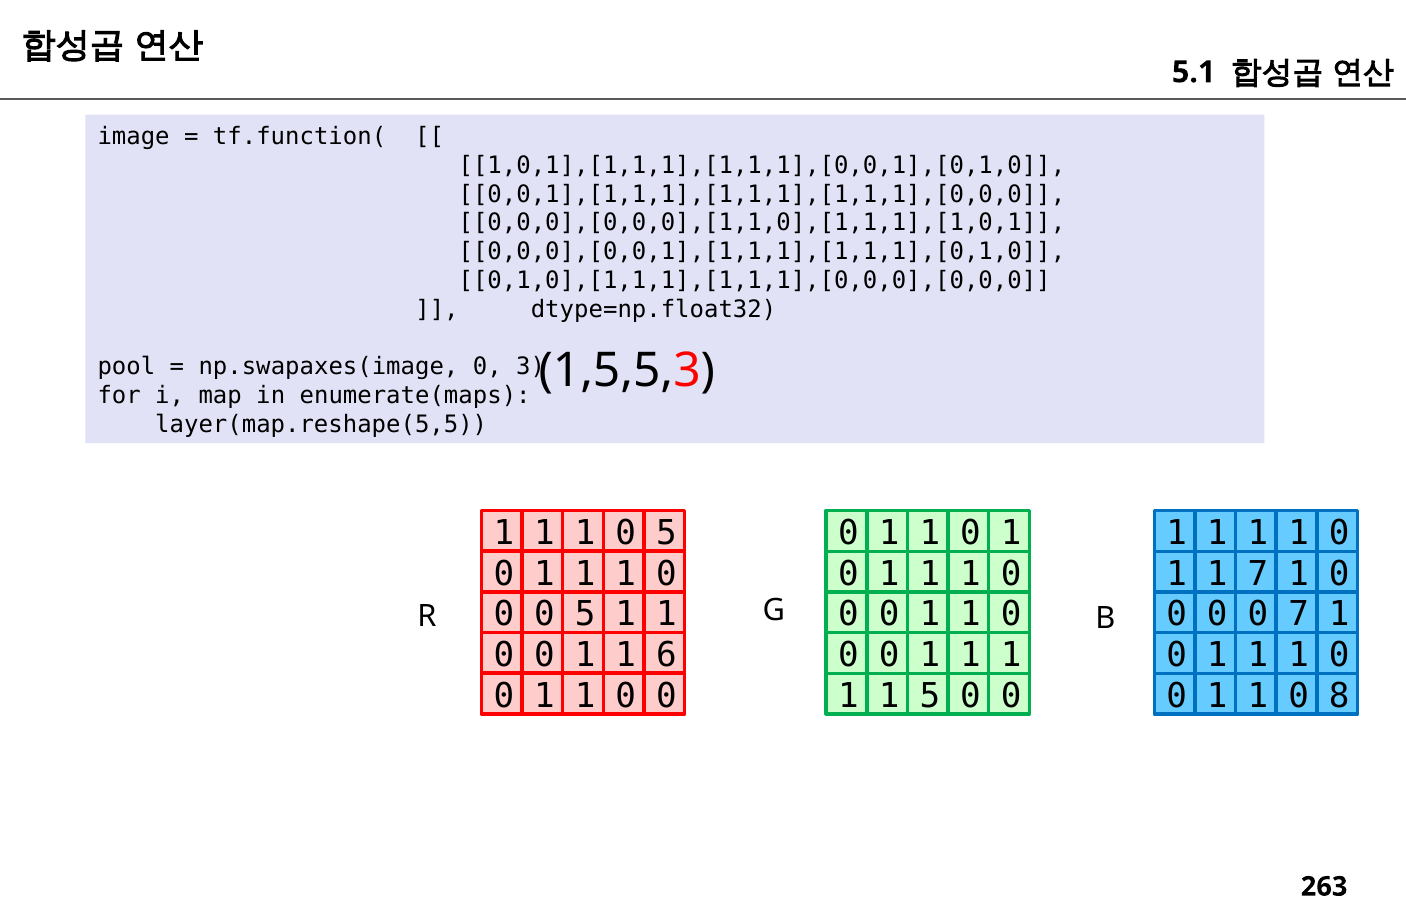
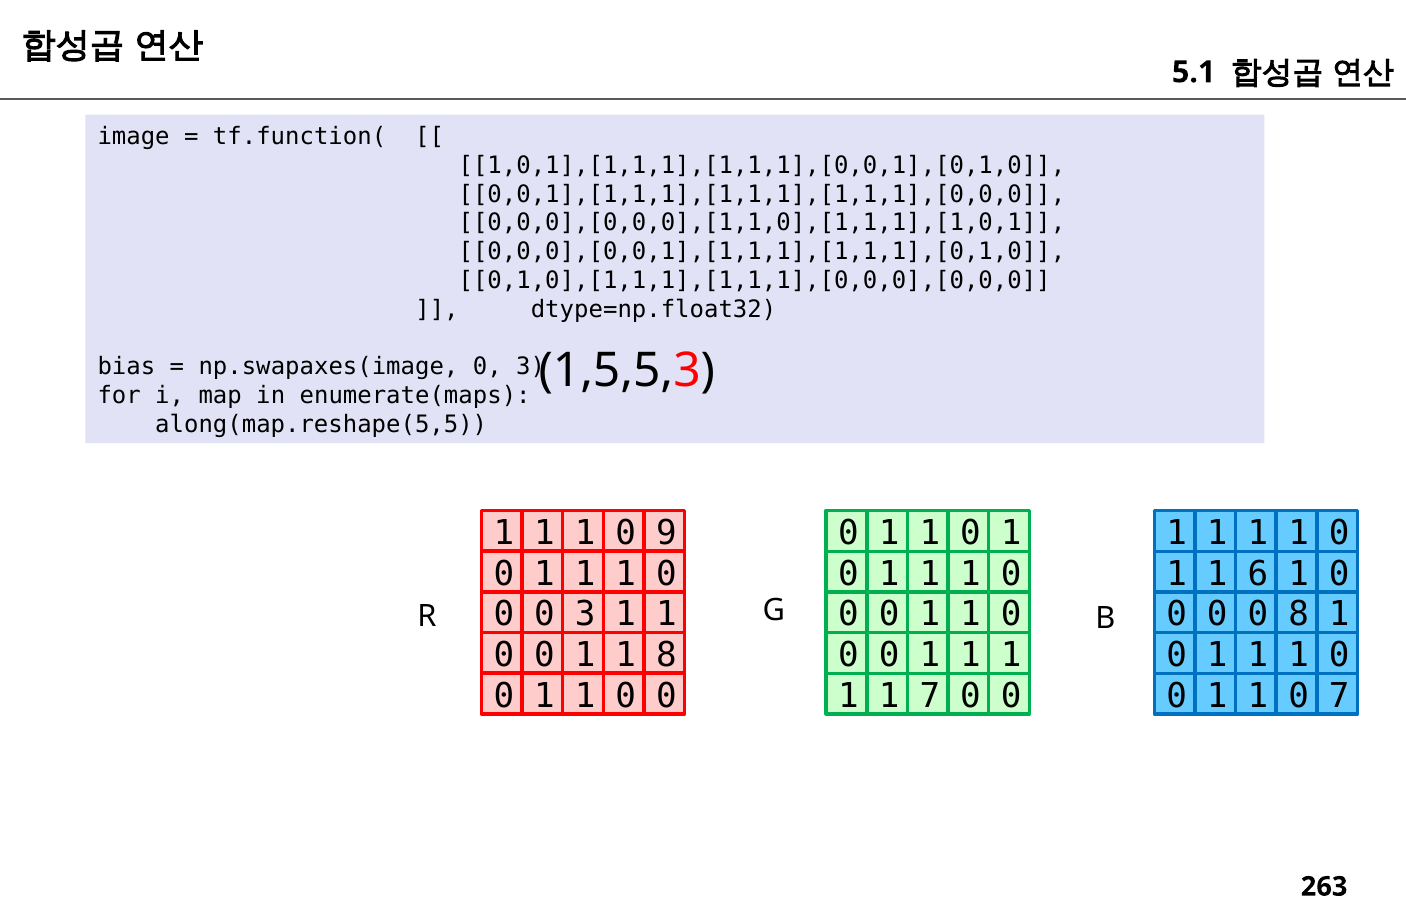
pool: pool -> bias (126, 367)
layer(map.reshape(5,5: layer(map.reshape(5,5 -> along(map.reshape(5,5 (321, 424)
1 0 5: 5 -> 9 (666, 533)
1 7: 7 -> 6 (1258, 574)
0 0 5: 5 -> 3 (585, 614)
0 7: 7 -> 8 (1299, 614)
1 6: 6 -> 8 (666, 655)
1 5: 5 -> 7 (930, 696)
0 8: 8 -> 7 (1339, 696)
